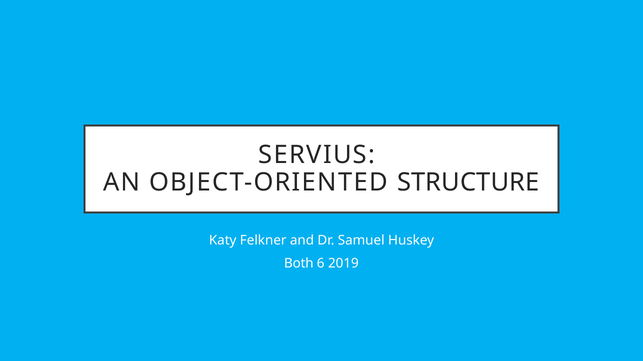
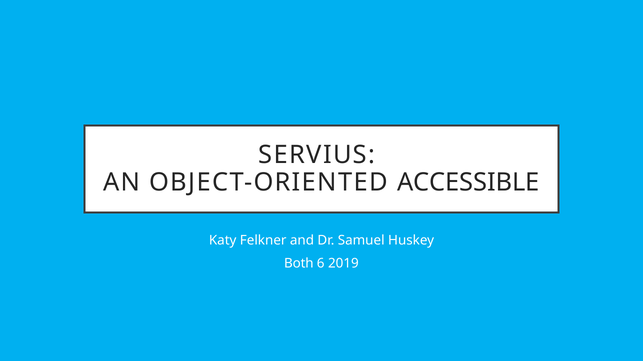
STRUCTURE: STRUCTURE -> ACCESSIBLE (468, 183)
